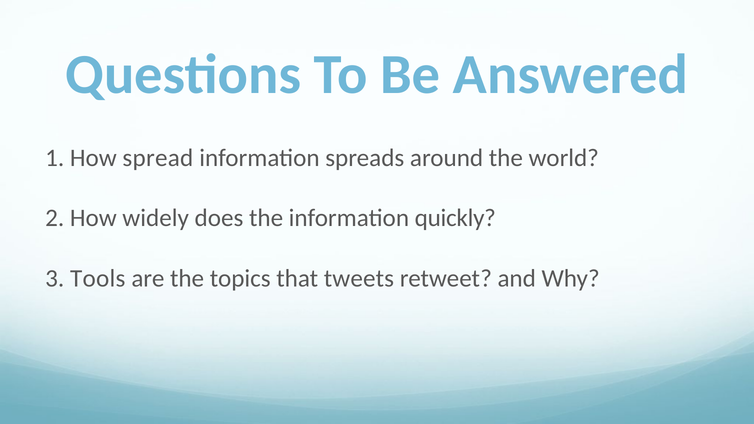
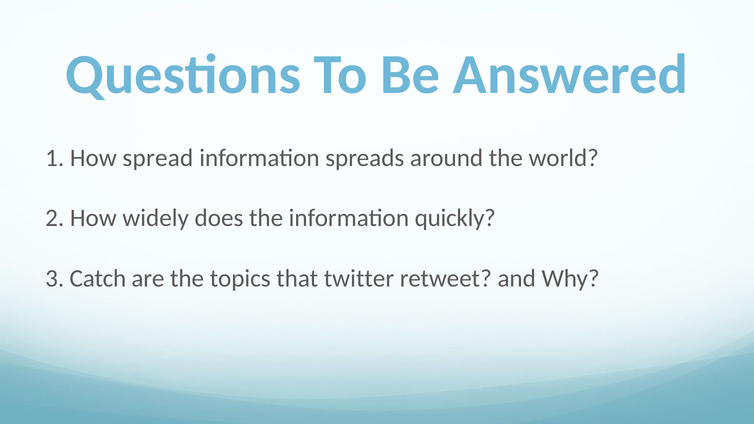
Tools: Tools -> Catch (98, 278)
tweets: tweets -> twitter (359, 278)
